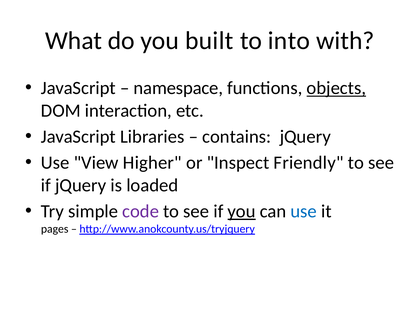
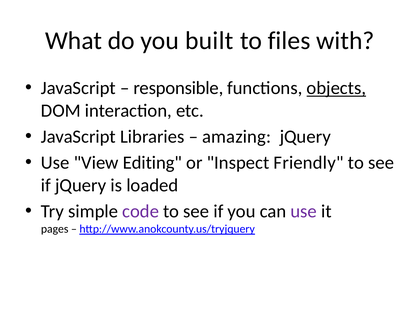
into: into -> files (289, 41)
namespace: namespace -> responsible (178, 88)
contains: contains -> amazing (237, 137)
Higher: Higher -> Editing (152, 163)
you underline: present -> none (242, 211)
use colour: blue -> purple (304, 211)
